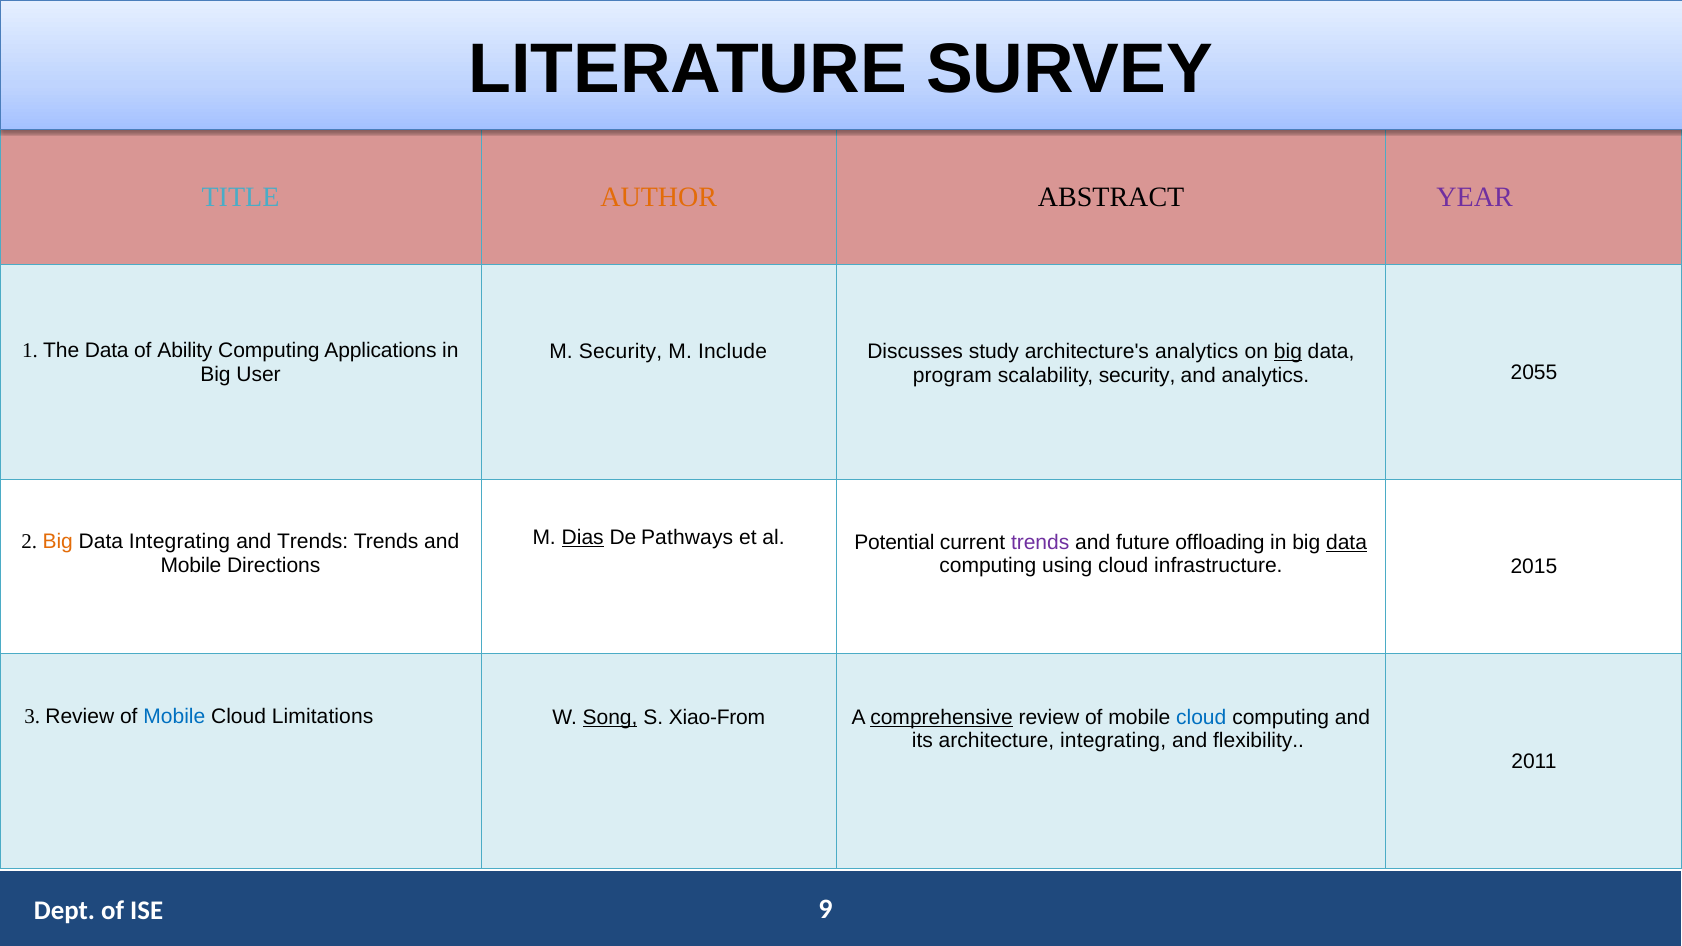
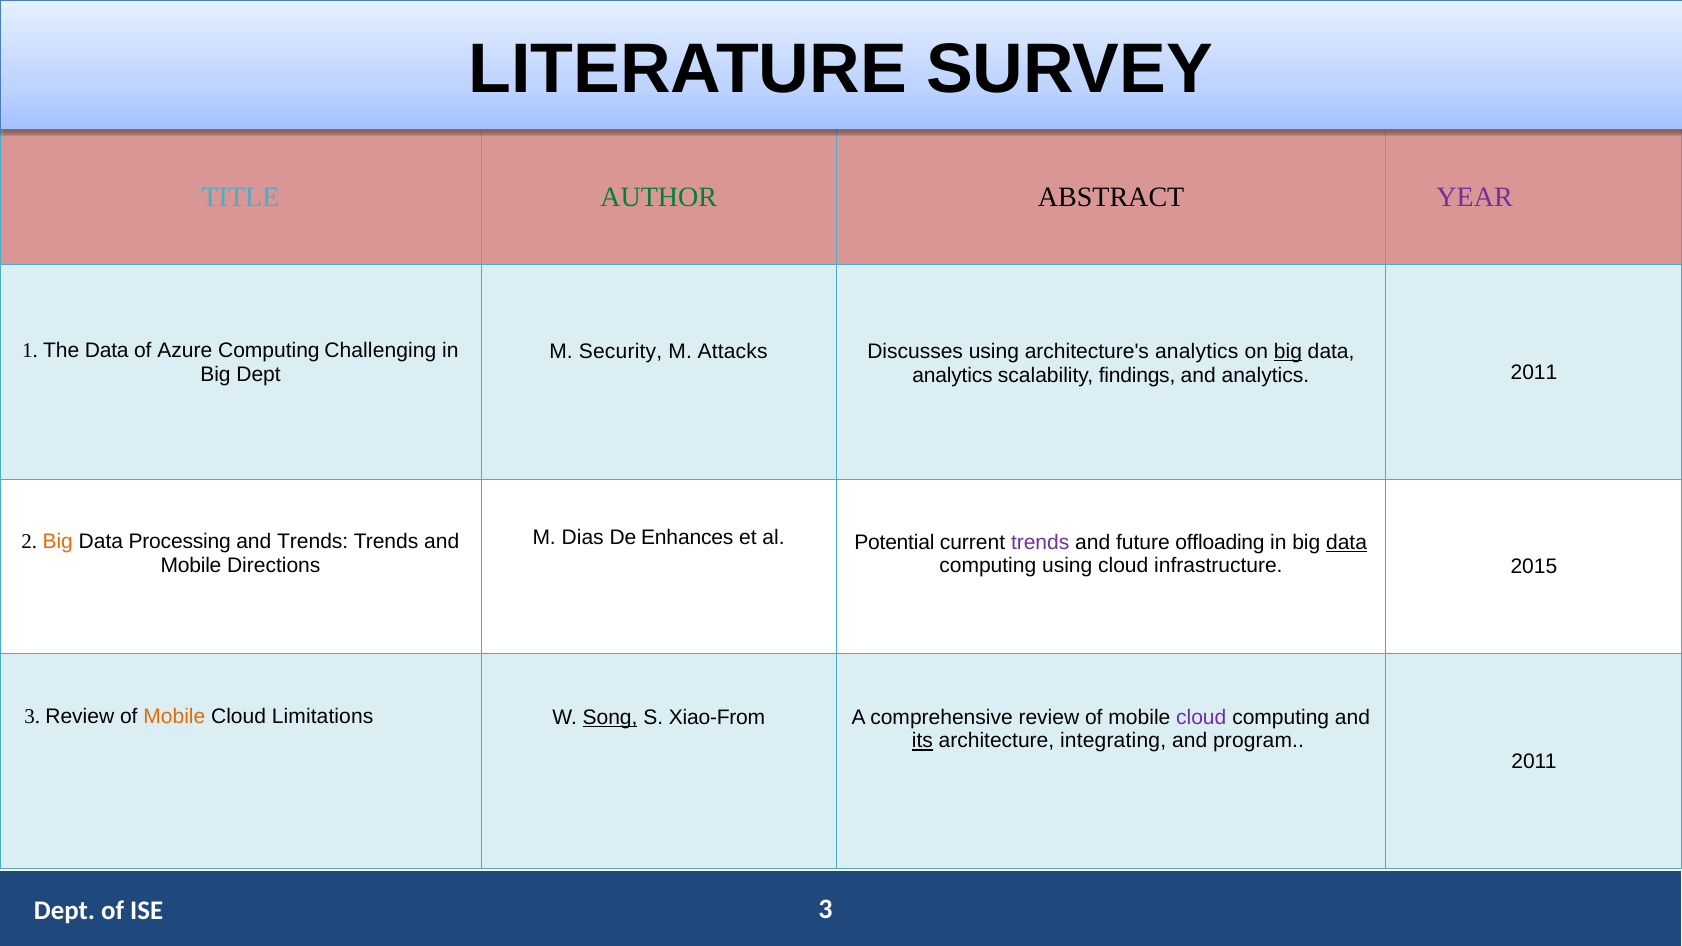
AUTHOR colour: orange -> green (659, 197)
Ability: Ability -> Azure (185, 351)
Applications: Applications -> Challenging (380, 351)
Include: Include -> Attacks (733, 352)
Discusses study: study -> using (994, 352)
Big User: User -> Dept (259, 375)
program: program -> analytics (953, 375)
scalability security: security -> findings (1137, 375)
analytics 2055: 2055 -> 2011 (1534, 372)
Dias underline: present -> none (583, 537)
Pathways: Pathways -> Enhances (687, 537)
Data Integrating: Integrating -> Processing (180, 542)
Mobile colour: blue -> orange (174, 717)
comprehensive underline: present -> none (942, 717)
cloud colour: blue -> purple (1201, 717)
its underline: none -> present (922, 741)
flexibility: flexibility -> program (1259, 741)
ISE 9: 9 -> 3 (826, 910)
